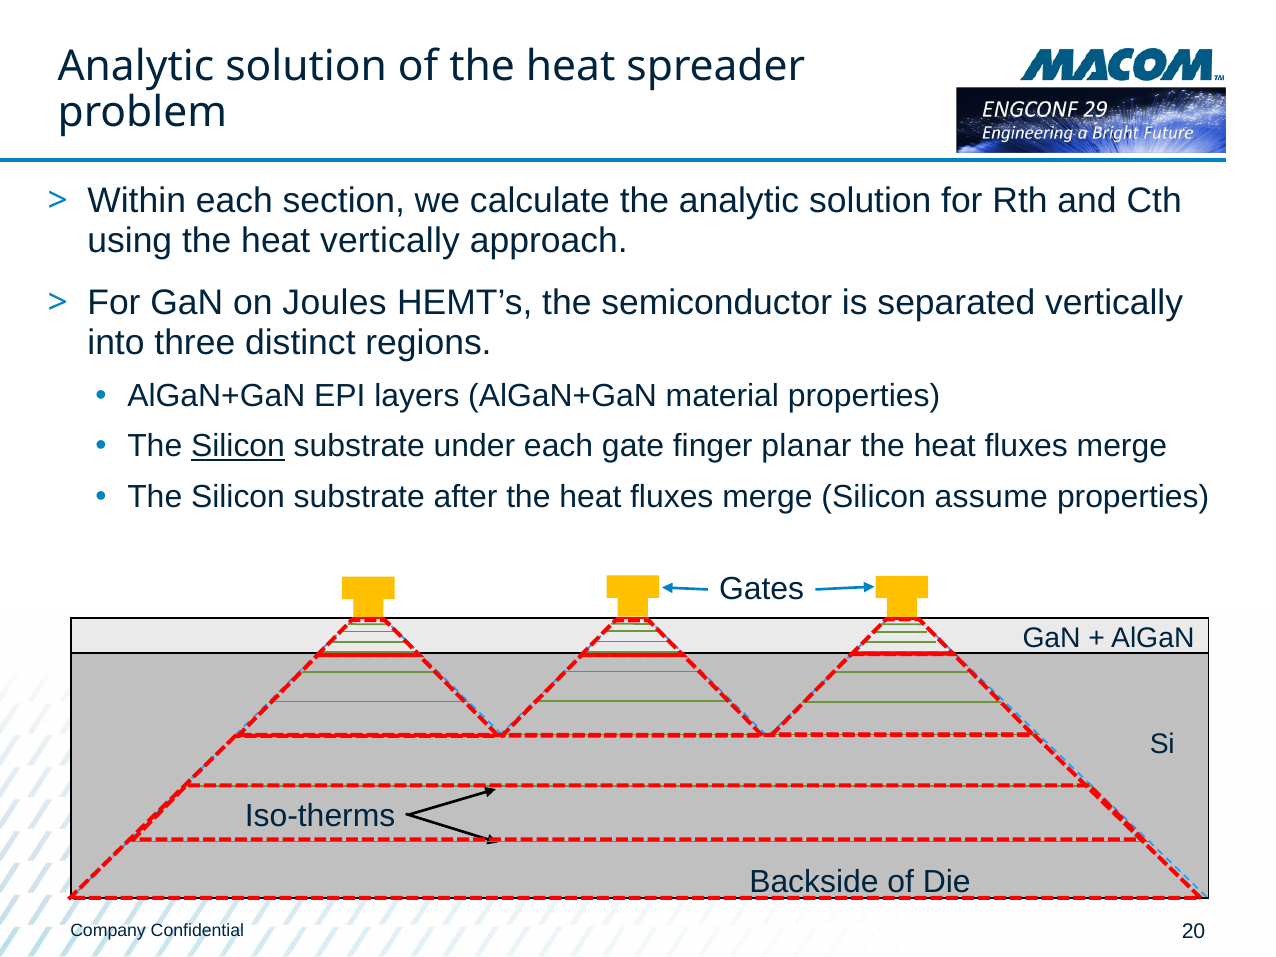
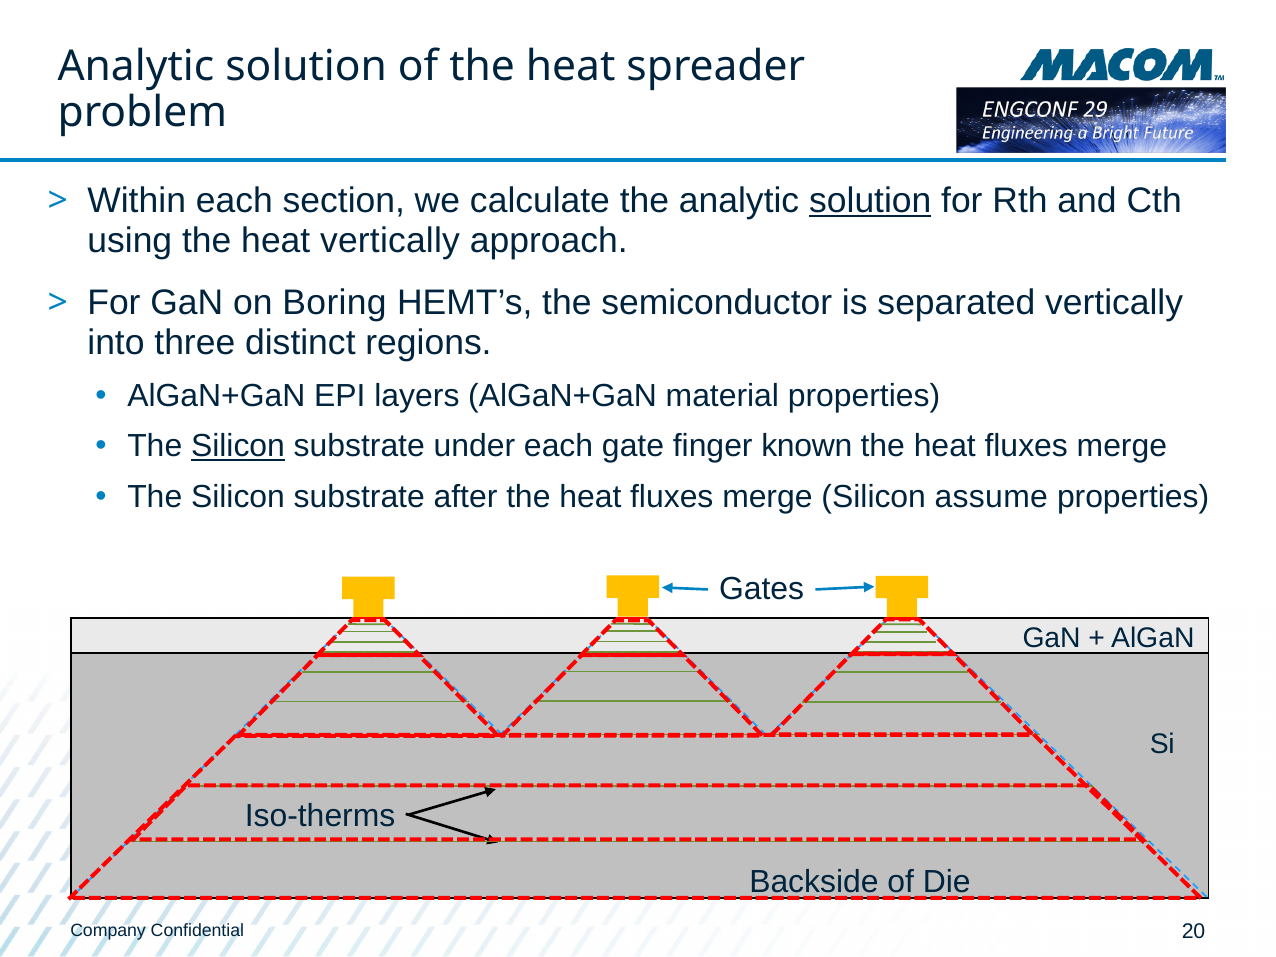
solution underline: none -> present (870, 200)
Joules: Joules -> Boring (335, 303)
planar: planar -> known (807, 446)
